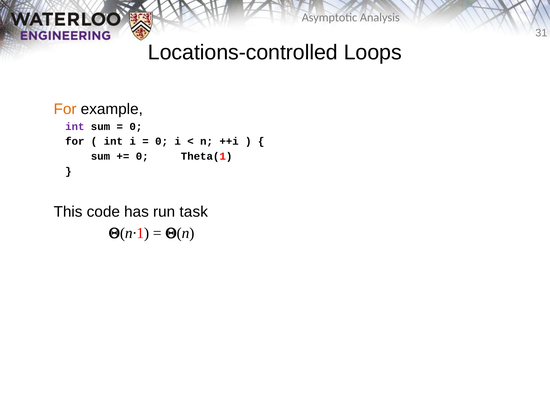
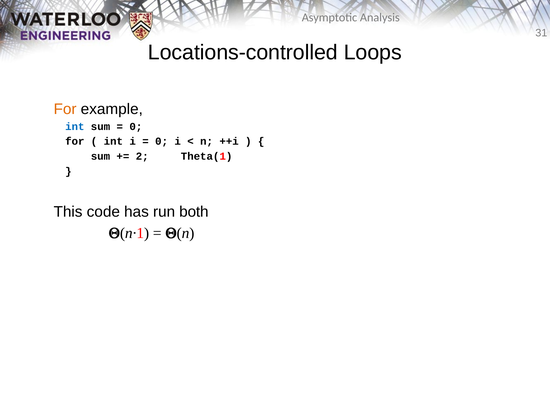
int colour: purple -> blue (75, 127)
0: 0 -> 2 (142, 157)
task: task -> both (194, 212)
